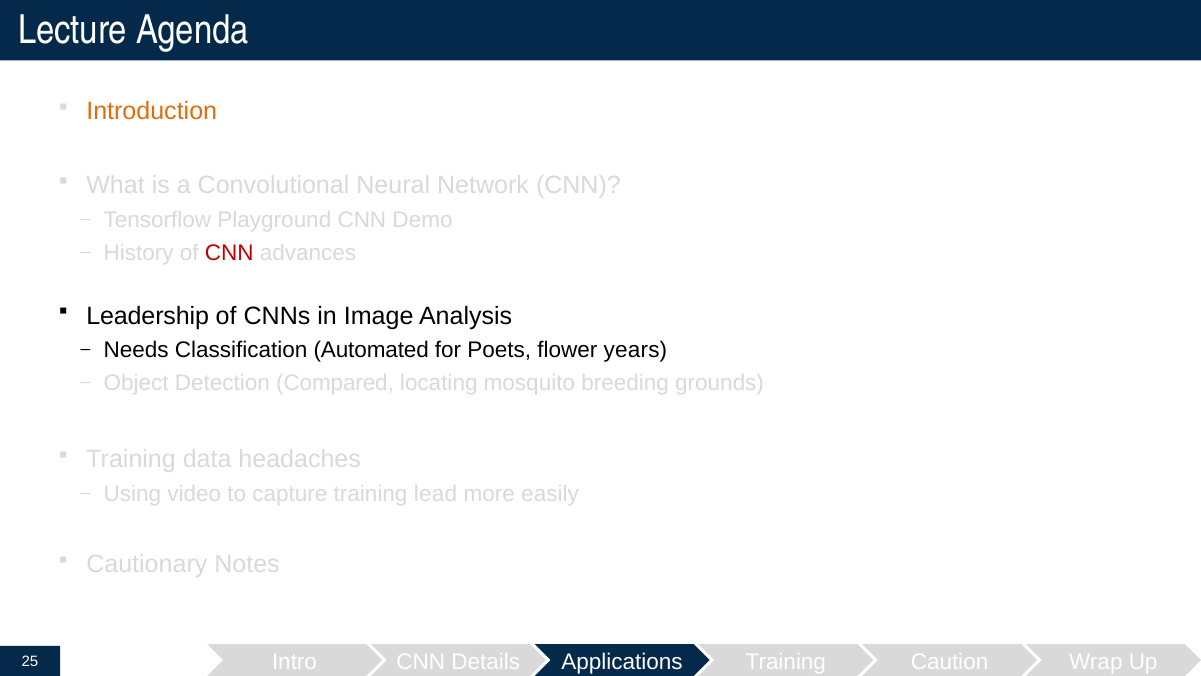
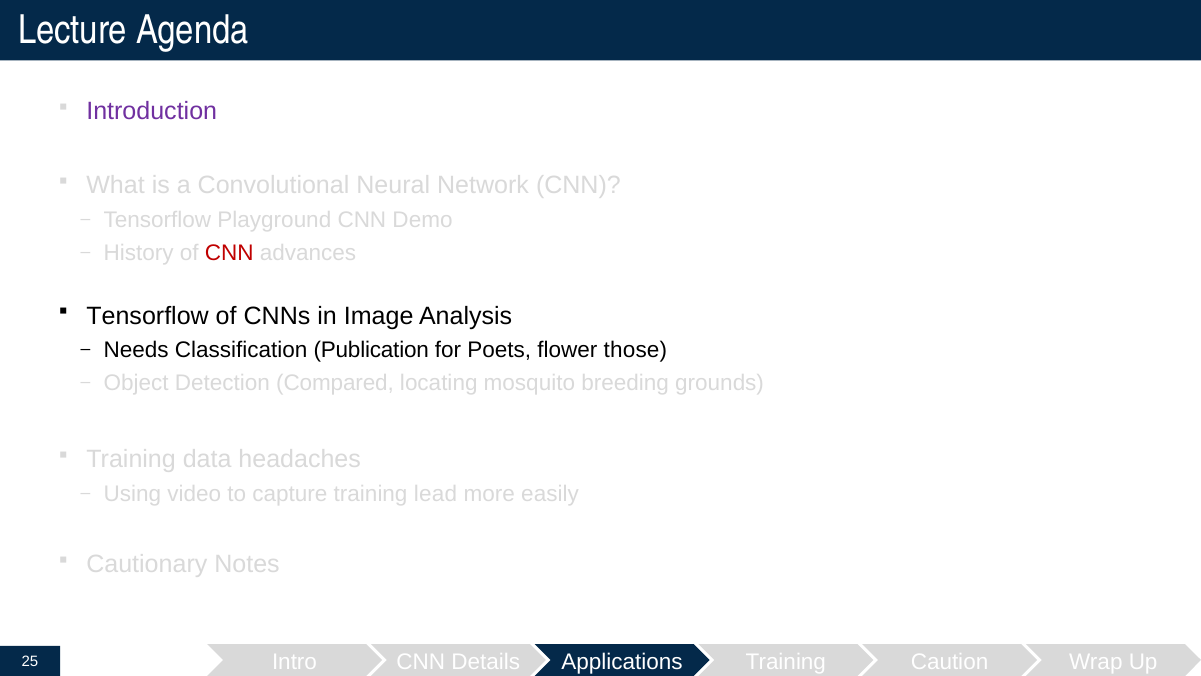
Introduction colour: orange -> purple (152, 111)
Leadership: Leadership -> Tensorflow (148, 316)
Automated: Automated -> Publication (371, 350)
years: years -> those (635, 350)
